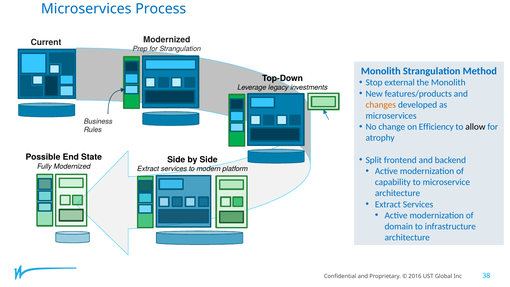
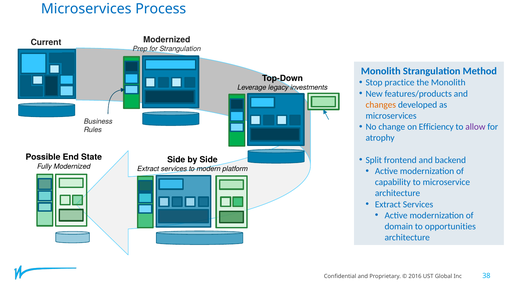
external: external -> practice (399, 83)
allow colour: black -> purple (475, 127)
infrastructure: infrastructure -> opportunities (450, 226)
